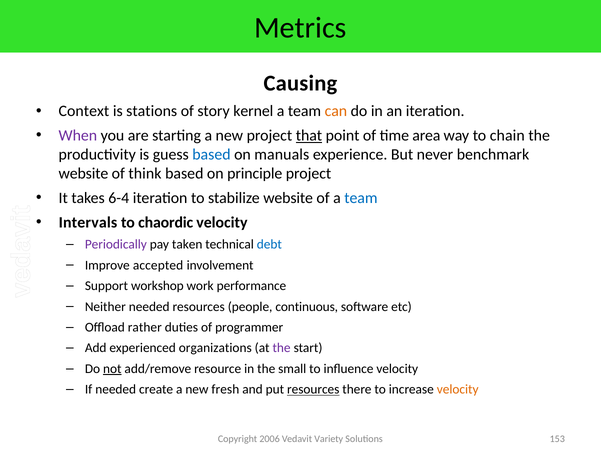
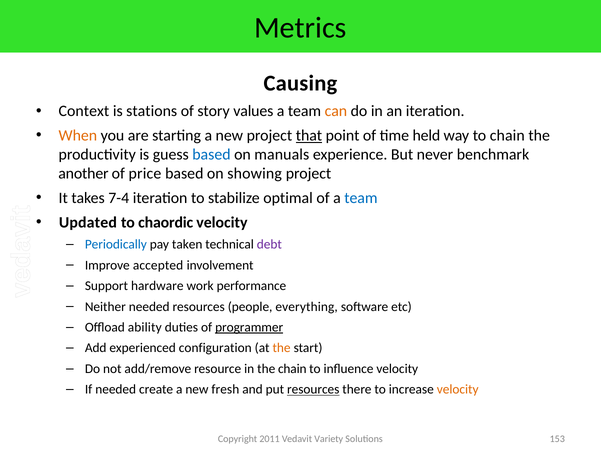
kernel: kernel -> values (253, 111)
When colour: purple -> orange (78, 136)
area: area -> held (426, 136)
website: website -> another (83, 174)
think: think -> price (145, 174)
principle: principle -> showing (255, 174)
6-4: 6-4 -> 7-4 (119, 198)
stabilize website: website -> optimal (288, 198)
Intervals: Intervals -> Updated (88, 222)
Periodically colour: purple -> blue (116, 244)
debt colour: blue -> purple (269, 244)
workshop: workshop -> hardware (157, 286)
continuous: continuous -> everything (307, 306)
rather: rather -> ability (145, 327)
programmer underline: none -> present (249, 327)
organizations: organizations -> configuration (215, 348)
the colour: purple -> orange (282, 348)
not underline: present -> none (112, 369)
the small: small -> chain (292, 369)
2006: 2006 -> 2011 (270, 439)
